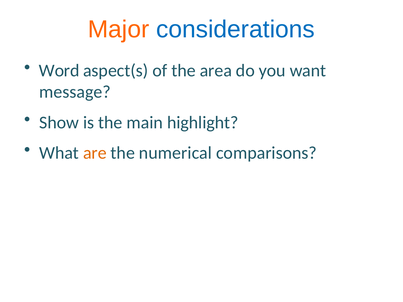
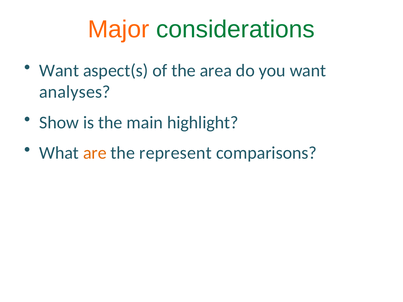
considerations colour: blue -> green (235, 29)
Word: Word -> Want (59, 71)
message: message -> analyses (75, 92)
numerical: numerical -> represent (175, 153)
